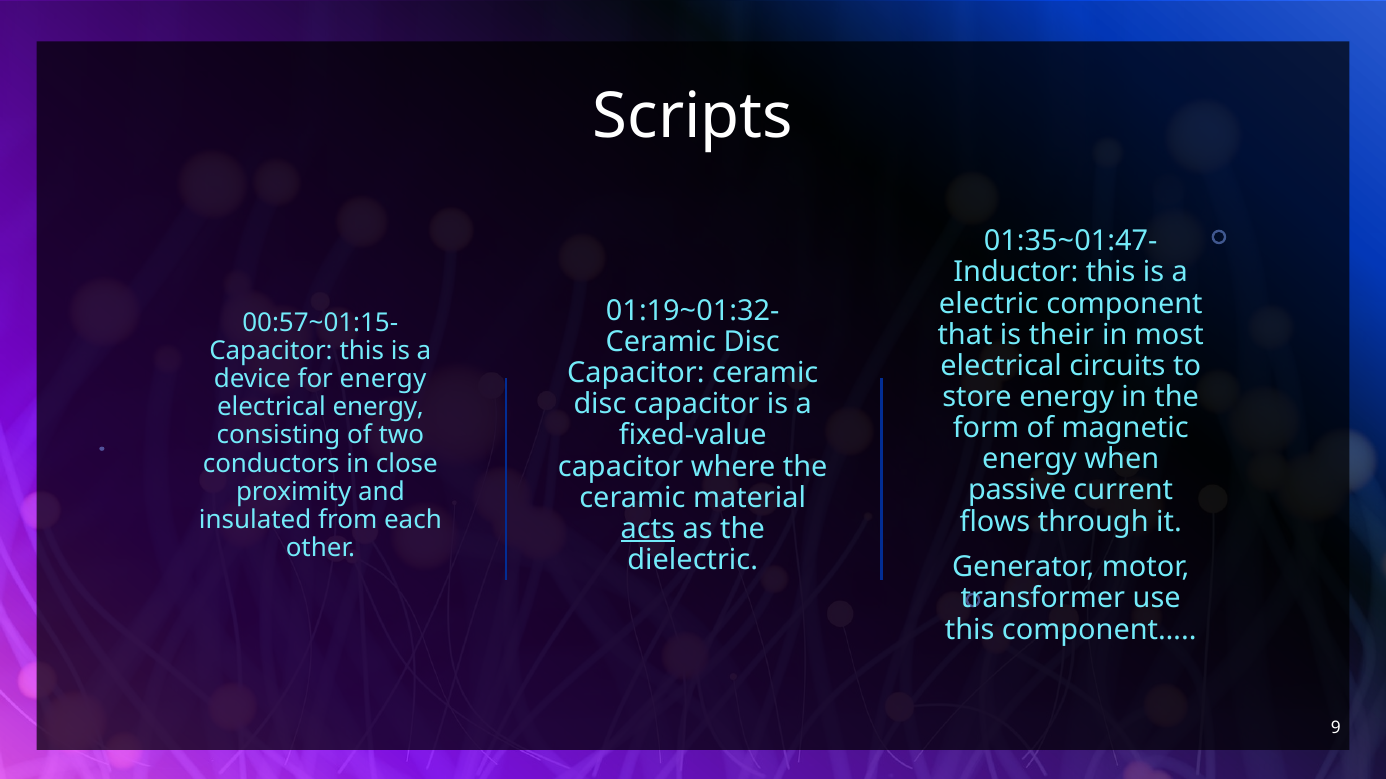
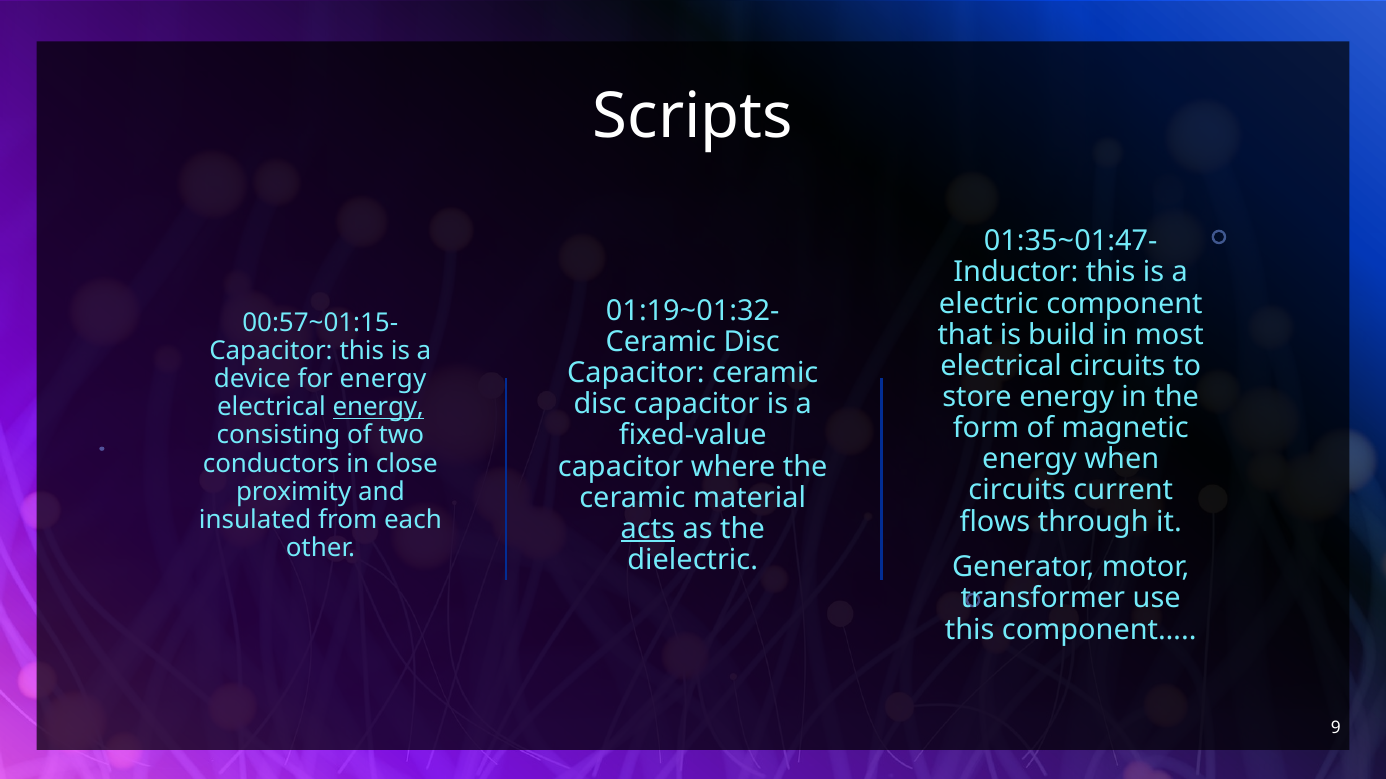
their: their -> build (1062, 335)
energy underline: none -> present (378, 408)
passive: passive -> circuits (1017, 491)
